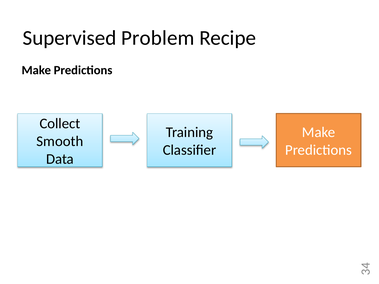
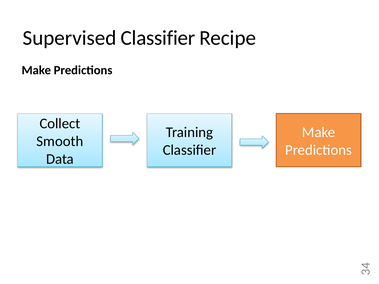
Supervised Problem: Problem -> Classifier (158, 38)
